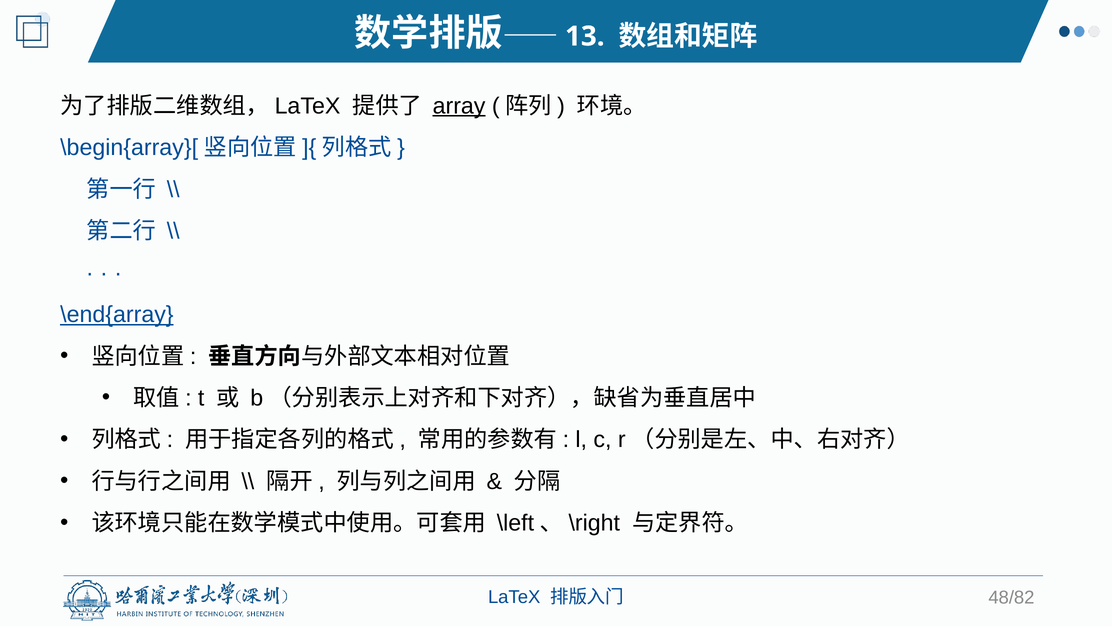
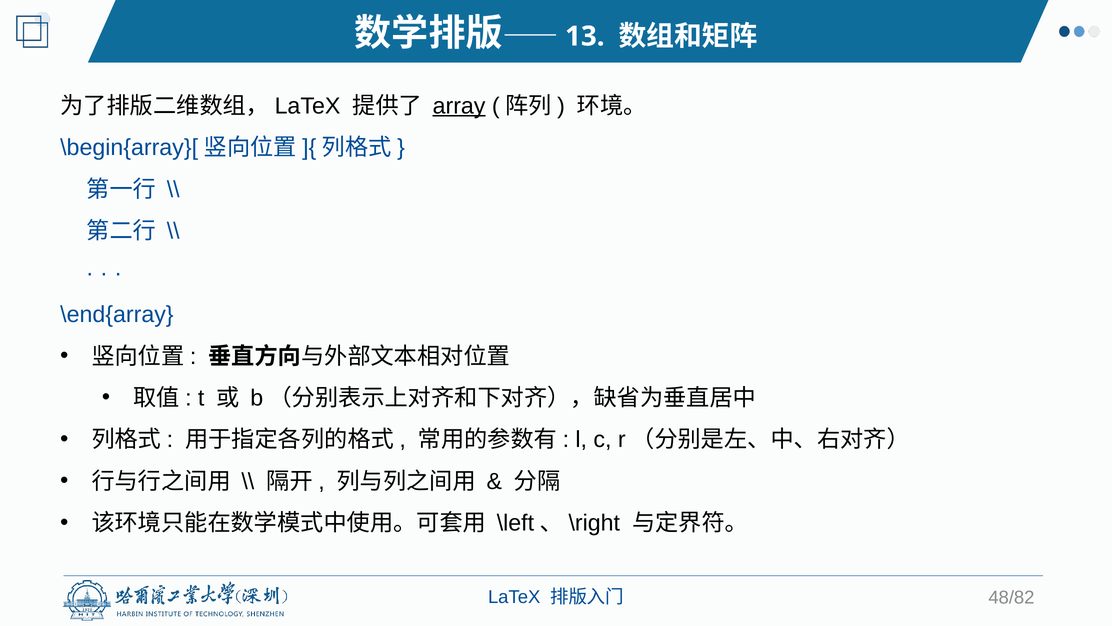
\end{array underline: present -> none (117, 314)
